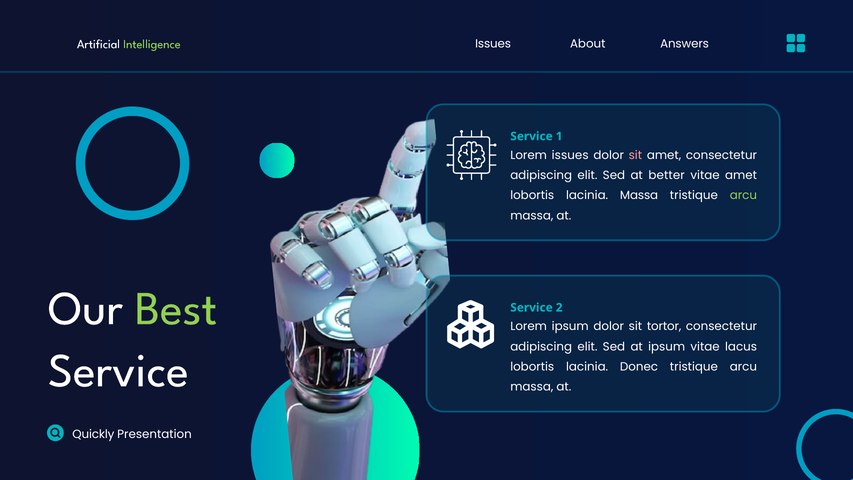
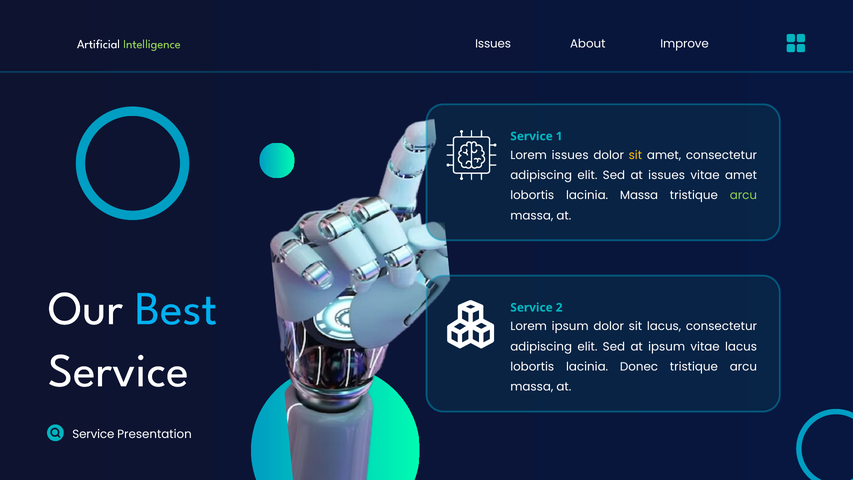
Answers: Answers -> Improve (685, 44)
sit colour: pink -> yellow (635, 155)
at better: better -> issues (667, 175)
Best colour: light green -> light blue (176, 308)
sit tortor: tortor -> lacus (664, 326)
Quickly: Quickly -> Service (93, 434)
